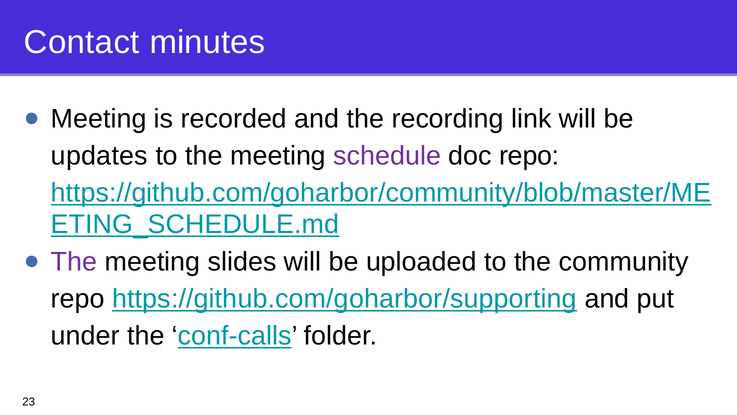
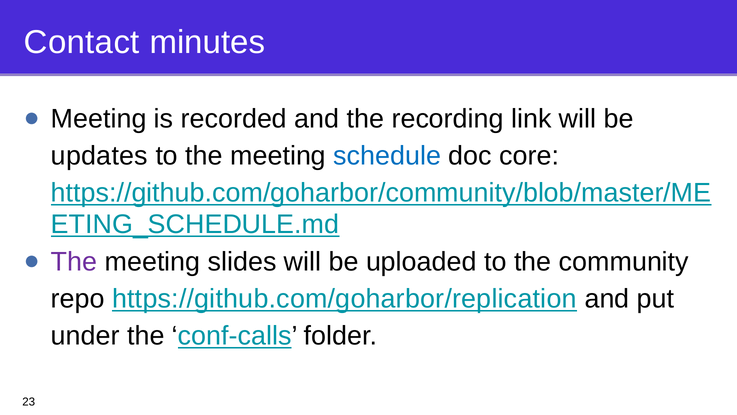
schedule colour: purple -> blue (387, 156)
doc repo: repo -> core (529, 156)
https://github.com/goharbor/supporting: https://github.com/goharbor/supporting -> https://github.com/goharbor/replication (344, 299)
